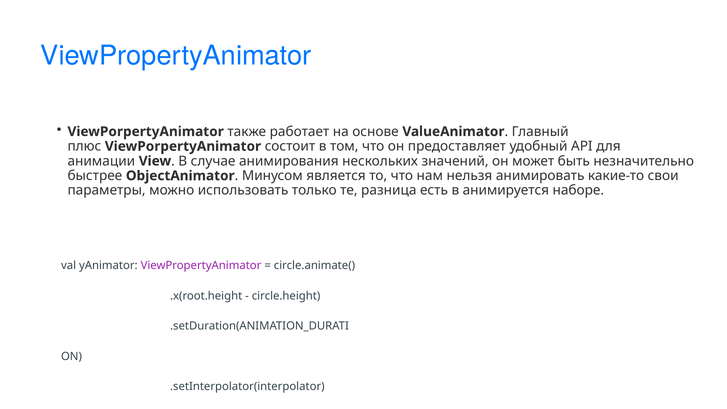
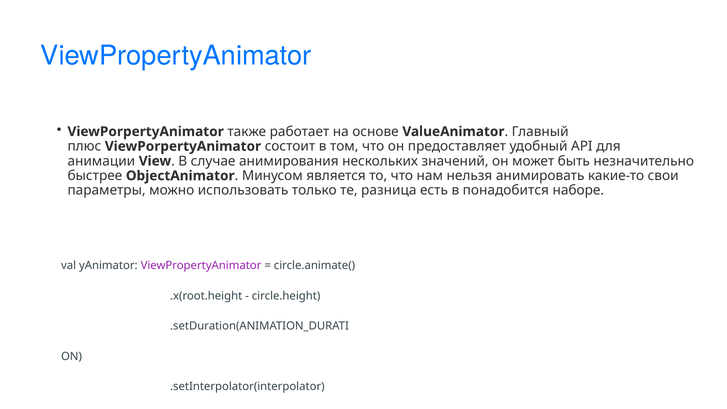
анимируется: анимируется -> понадобится (506, 190)
